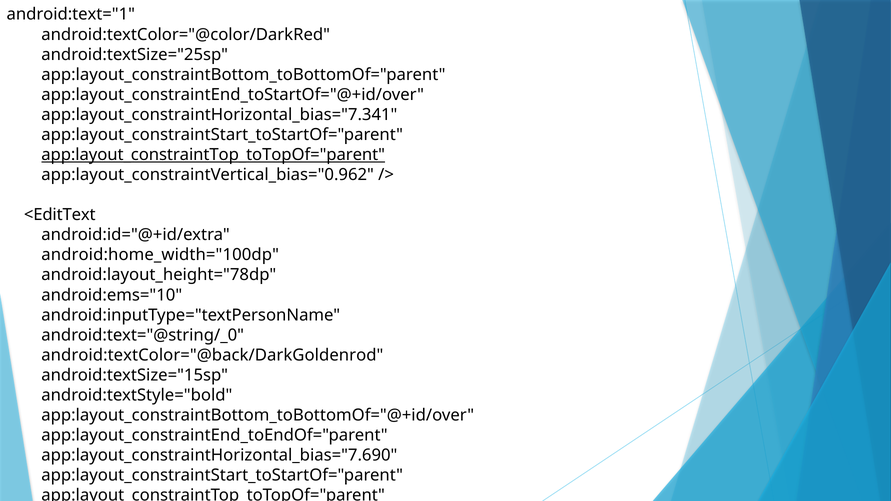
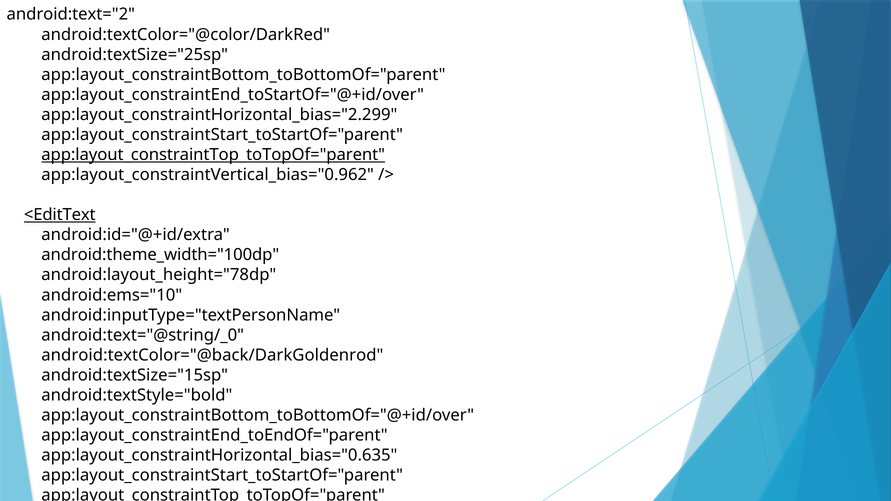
android:text="1: android:text="1 -> android:text="2 (71, 14)
app:layout_constraintHorizontal_bias="7.341: app:layout_constraintHorizontal_bias="7.341 -> app:layout_constraintHorizontal_bias="2.299 (219, 115)
<EditText underline: none -> present (60, 215)
android:home_width="100dp: android:home_width="100dp -> android:theme_width="100dp (160, 255)
app:layout_constraintHorizontal_bias="7.690: app:layout_constraintHorizontal_bias="7.690 -> app:layout_constraintHorizontal_bias="0.635 (219, 455)
